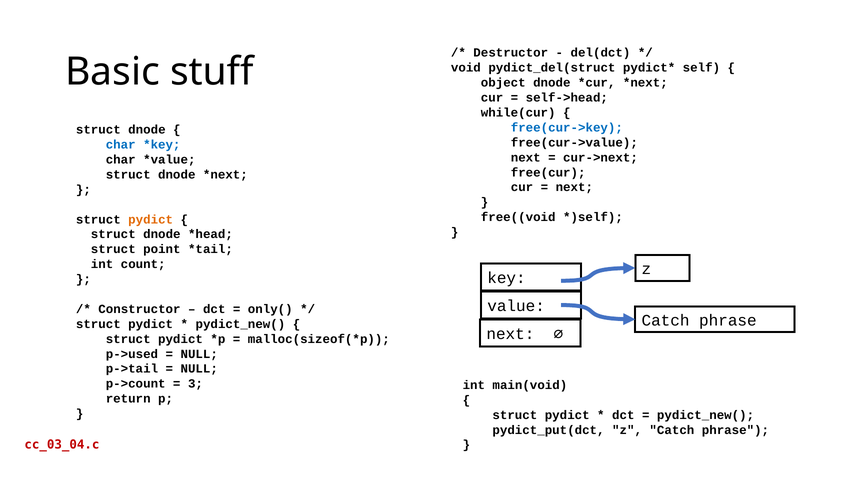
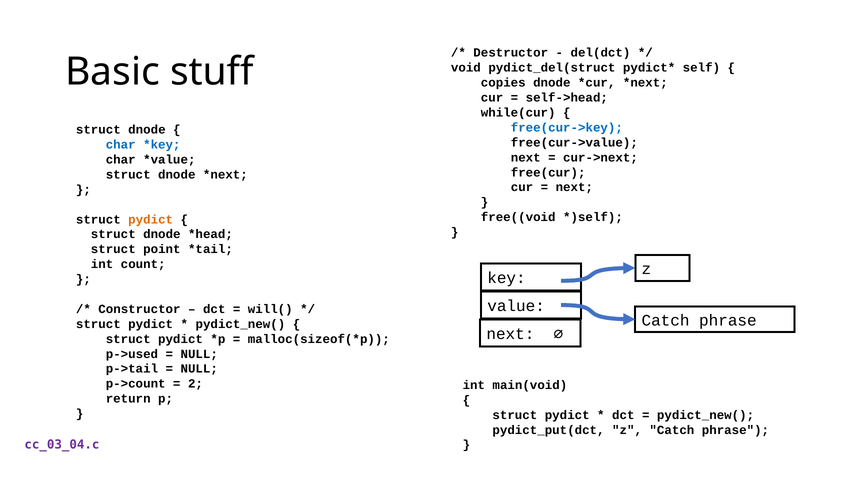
object: object -> copies (503, 83)
only(: only( -> will( (270, 309)
3: 3 -> 2 (195, 384)
cc_03_04.c colour: red -> purple (62, 444)
